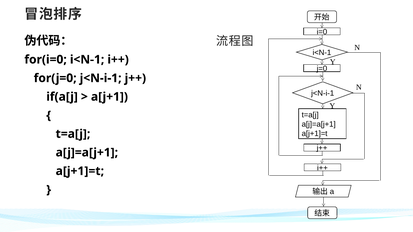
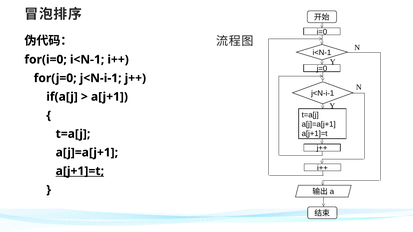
a[j+1]=t underline: none -> present (80, 171)
